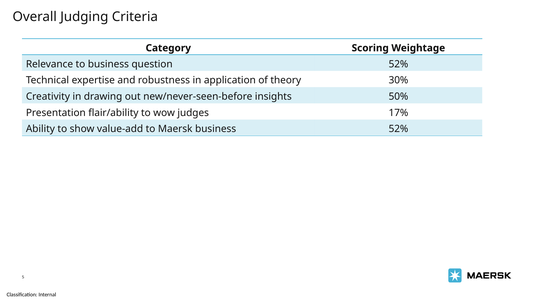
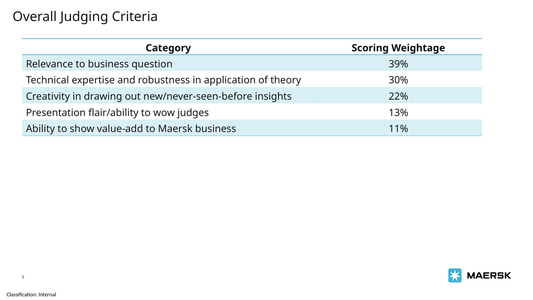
question 52%: 52% -> 39% (398, 64)
50%: 50% -> 22% (398, 96)
17%: 17% -> 13% (398, 113)
business 52%: 52% -> 11% (398, 129)
